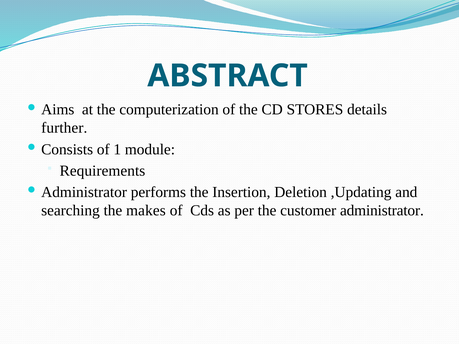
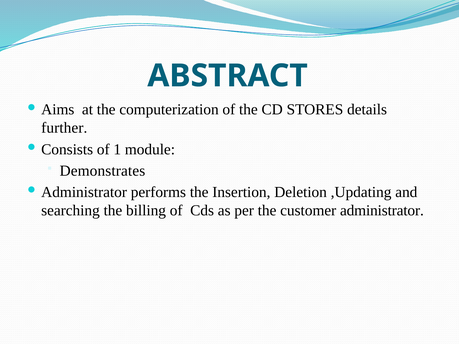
Requirements: Requirements -> Demonstrates (102, 171)
makes: makes -> billing (146, 211)
